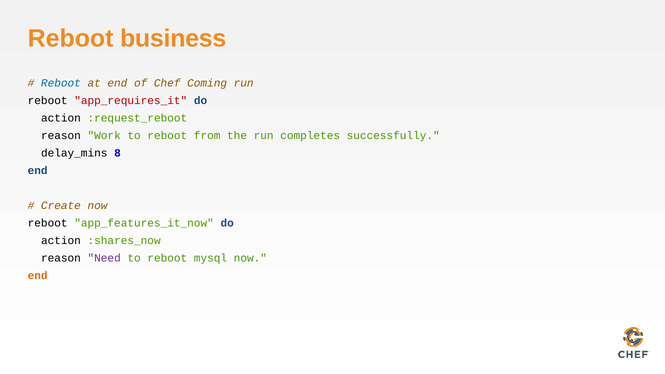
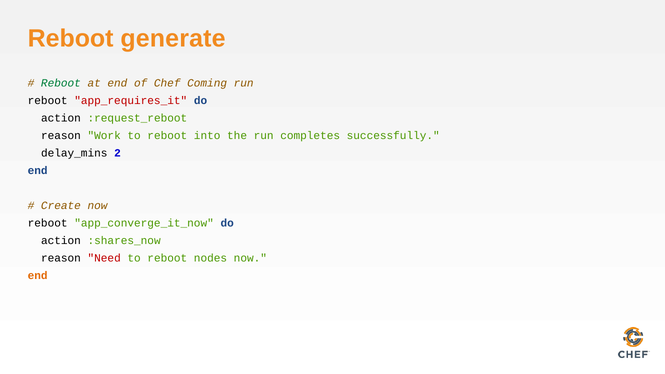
business: business -> generate (173, 38)
Reboot colour: blue -> green (61, 83)
from: from -> into (207, 136)
8: 8 -> 2 (117, 153)
app_features_it_now: app_features_it_now -> app_converge_it_now (144, 223)
Need colour: purple -> red (104, 258)
mysql: mysql -> nodes (210, 258)
